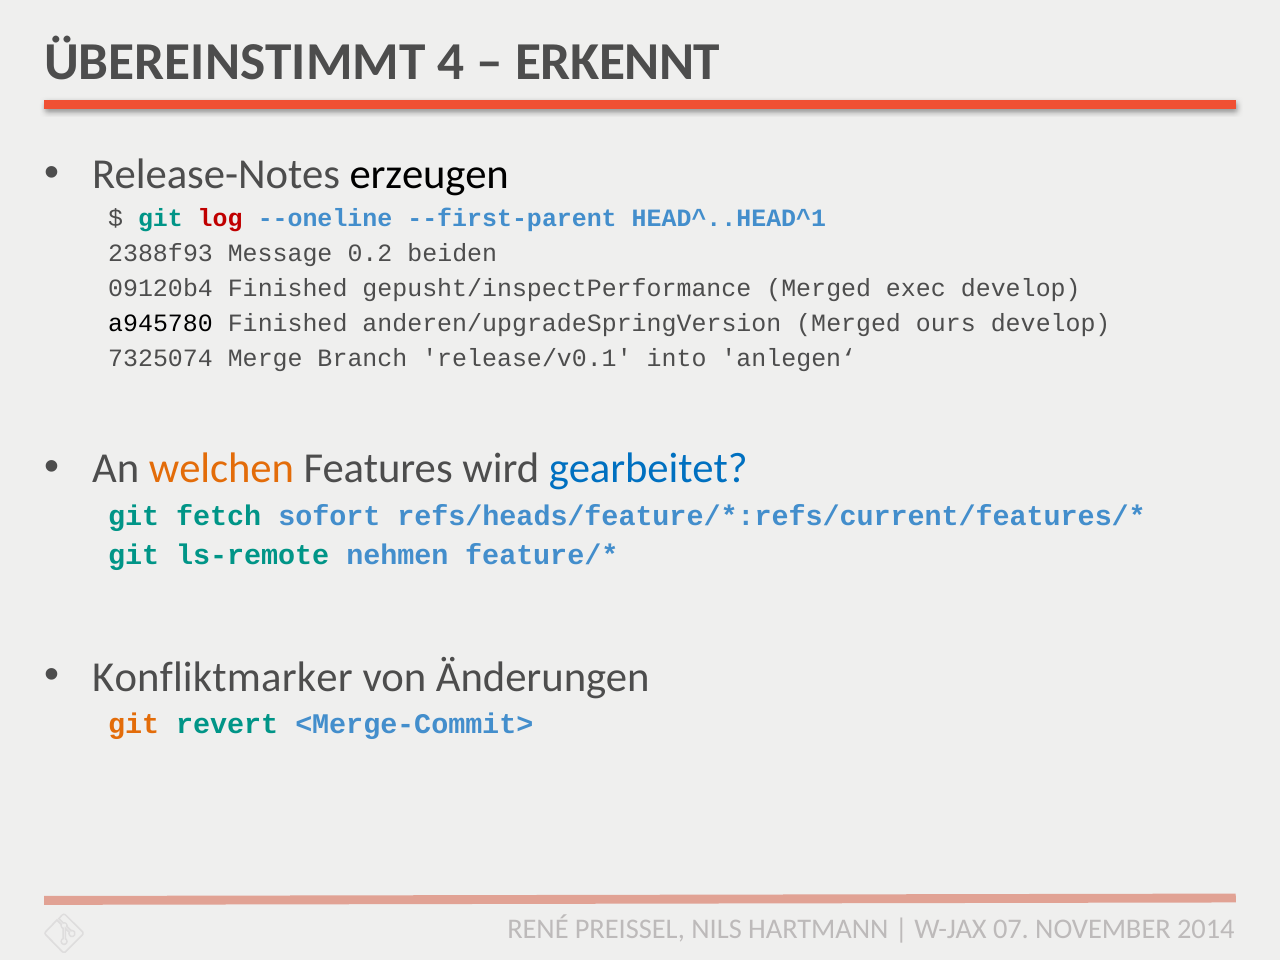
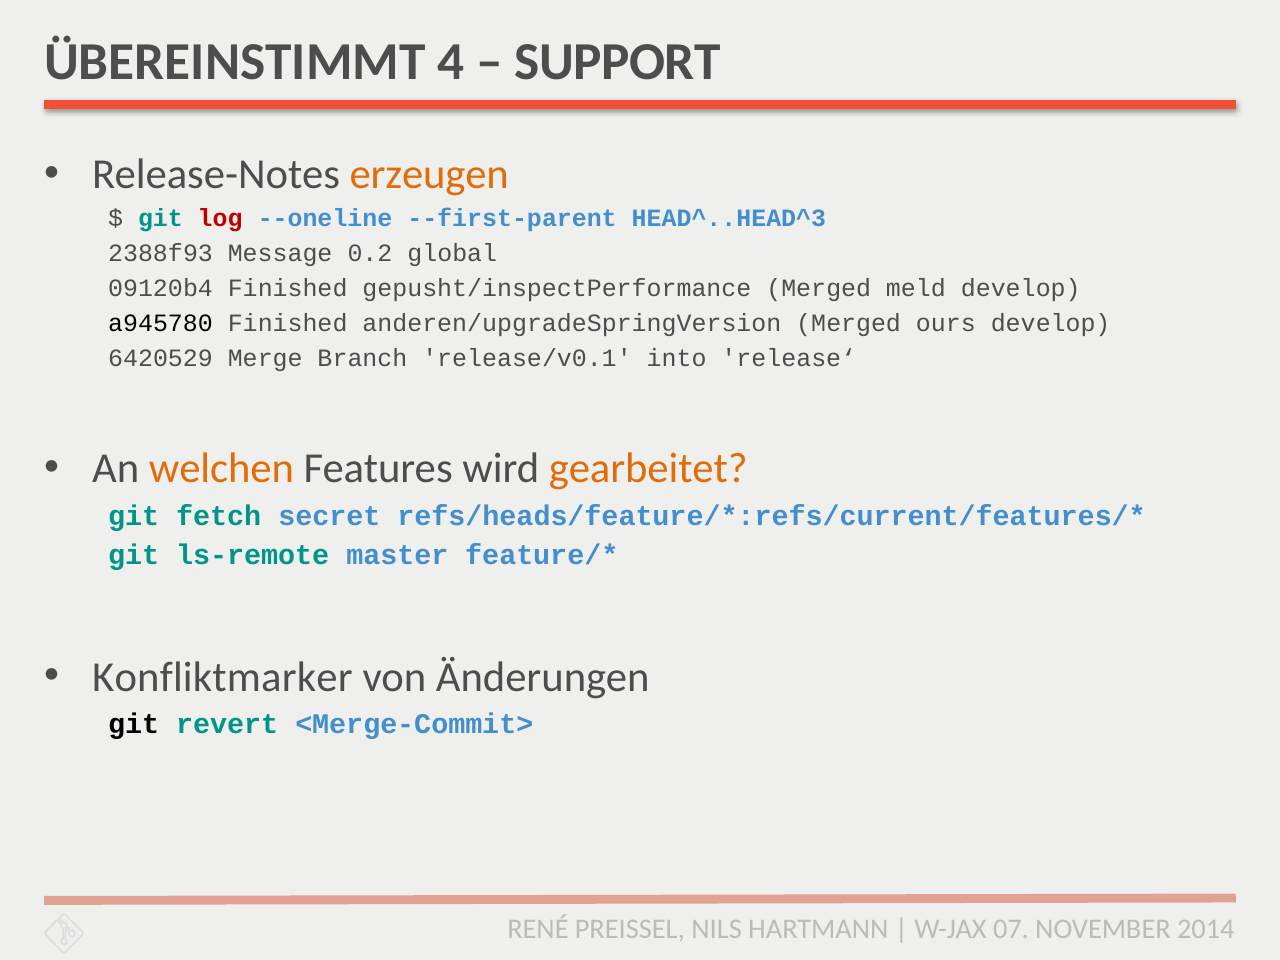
ERKENNT: ERKENNT -> SUPPORT (618, 62)
erzeugen colour: black -> orange (429, 174)
HEAD^..HEAD^1: HEAD^..HEAD^1 -> HEAD^..HEAD^3 (729, 219)
beiden: beiden -> global (452, 254)
exec: exec -> meld (916, 289)
7325074: 7325074 -> 6420529 (161, 358)
anlegen‘: anlegen‘ -> release‘ (789, 358)
gearbeitet colour: blue -> orange (648, 468)
sofort: sofort -> secret (329, 516)
nehmen: nehmen -> master (397, 555)
git colour: orange -> black (134, 725)
